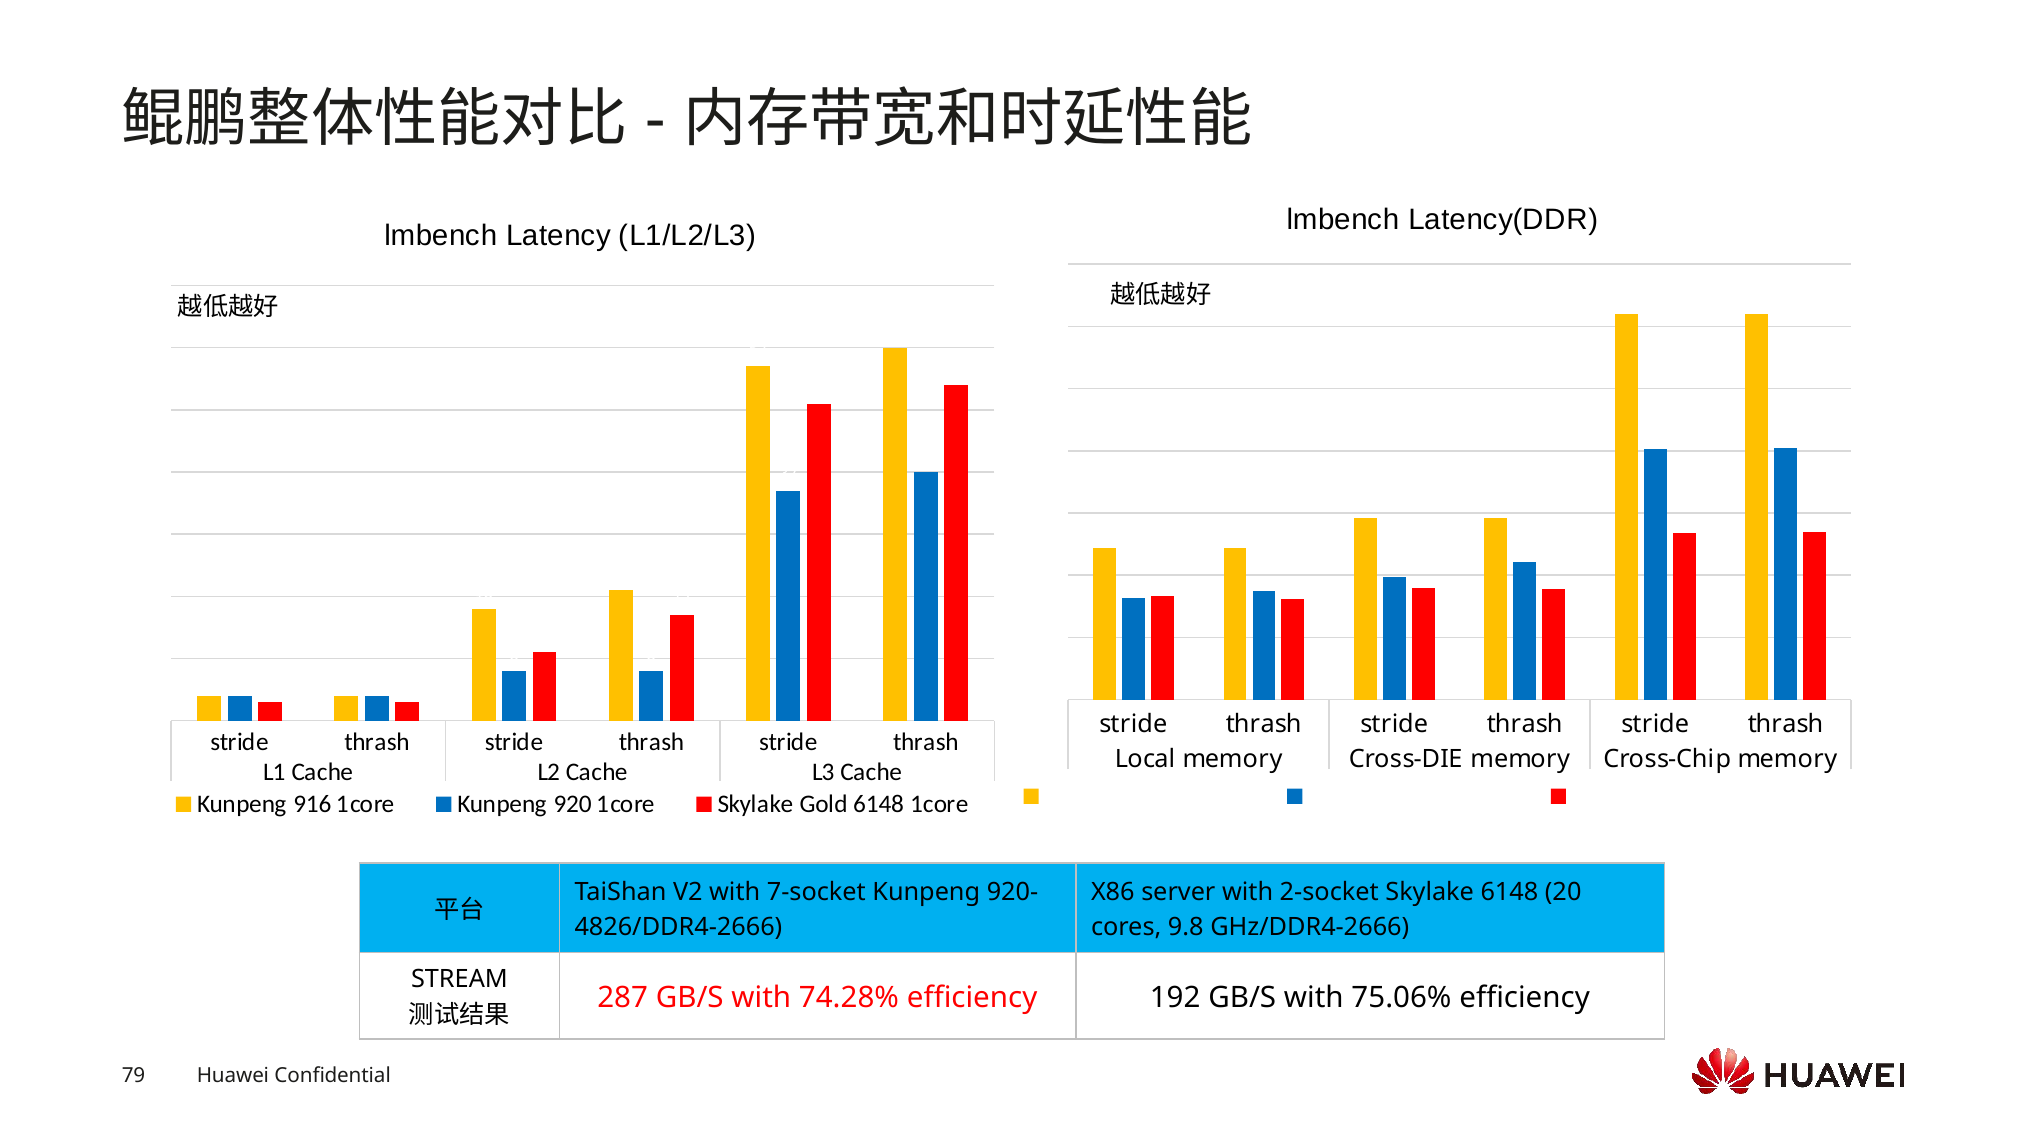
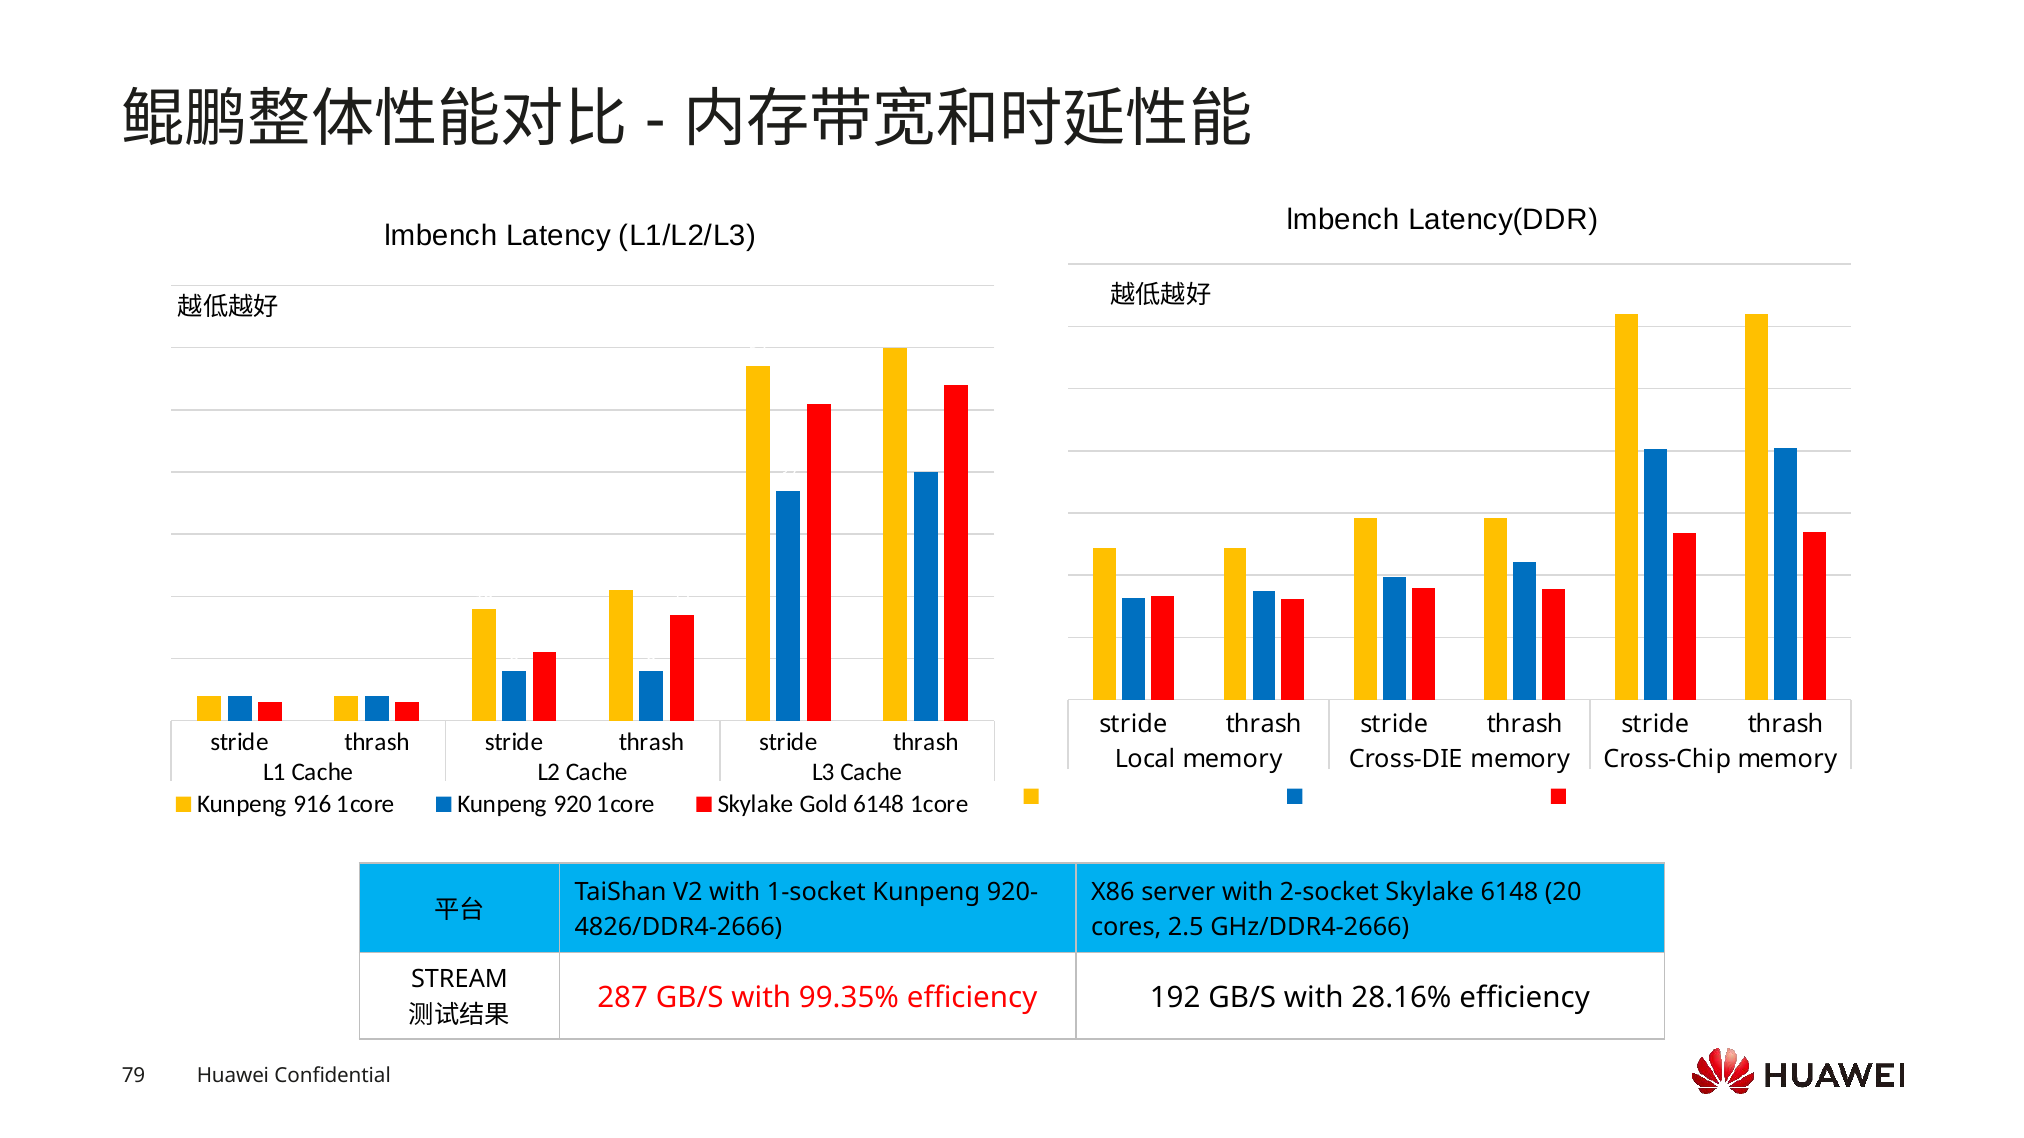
7-socket: 7-socket -> 1-socket (816, 893)
9.8: 9.8 -> 2.5 (1186, 927)
74.28%: 74.28% -> 99.35% (849, 999)
75.06%: 75.06% -> 28.16% (1401, 999)
